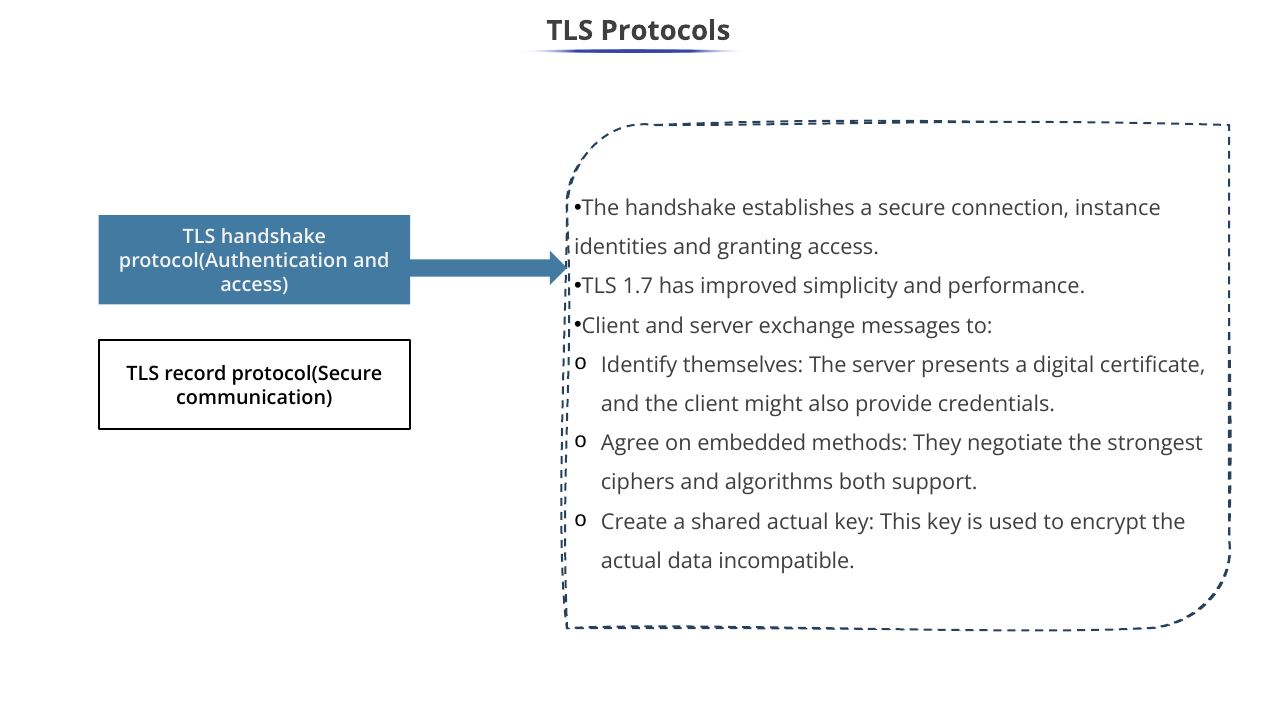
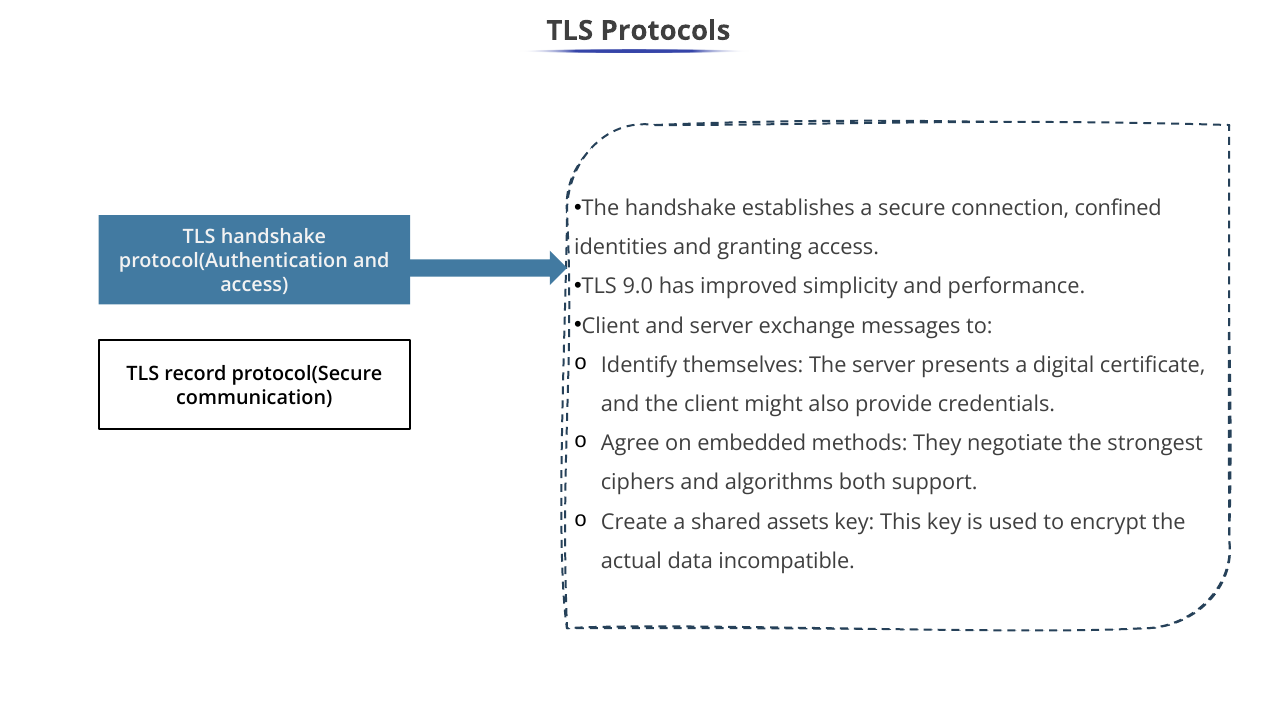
instance: instance -> confined (1118, 208)
1.7: 1.7 -> 9.0 (638, 287)
shared actual: actual -> assets (798, 522)
